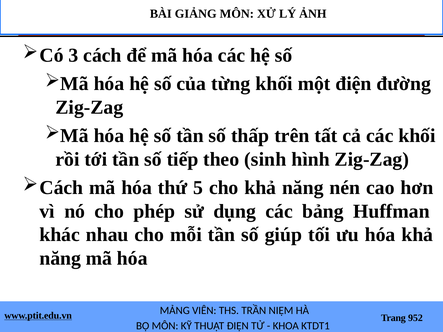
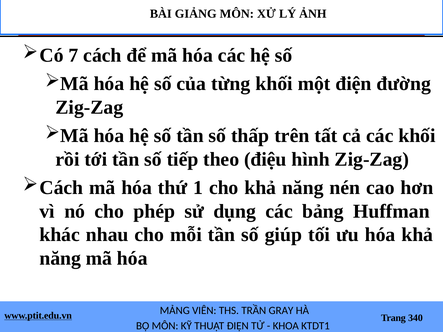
3: 3 -> 7 (73, 55)
sinh: sinh -> điệu (265, 159)
5: 5 -> 1 (198, 188)
NIỆM: NIỆM -> GRAY (281, 311)
952: 952 -> 340 (415, 318)
